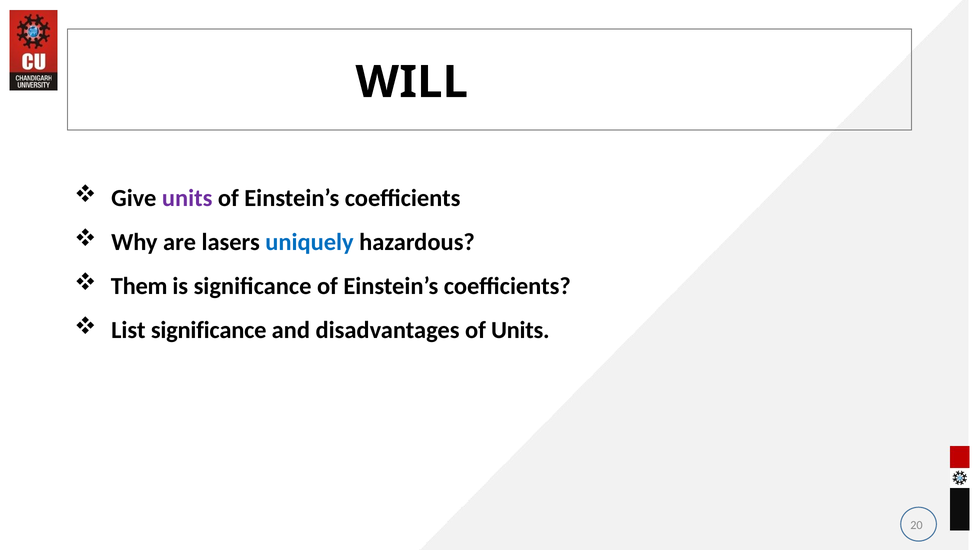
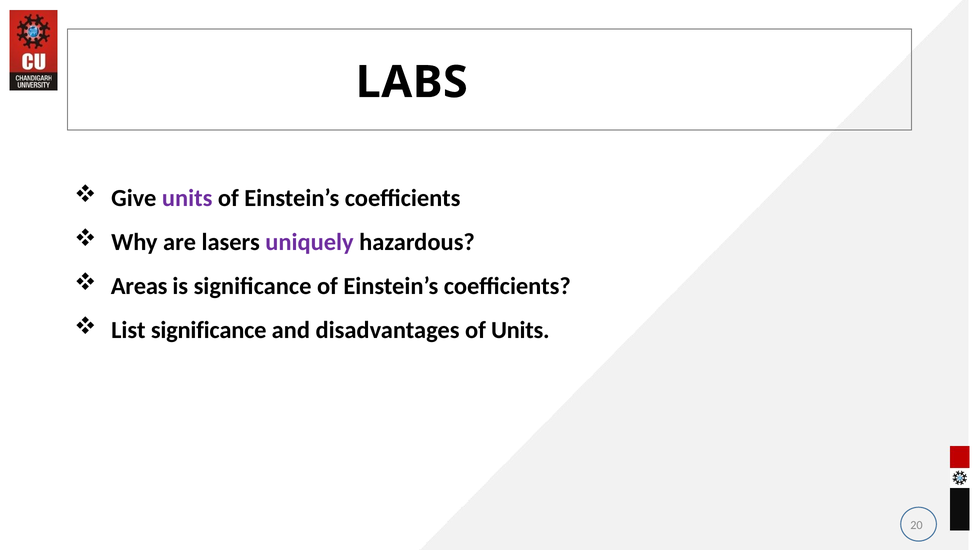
WILL: WILL -> LABS (412, 82)
uniquely colour: blue -> purple (310, 243)
Them: Them -> Areas (139, 287)
